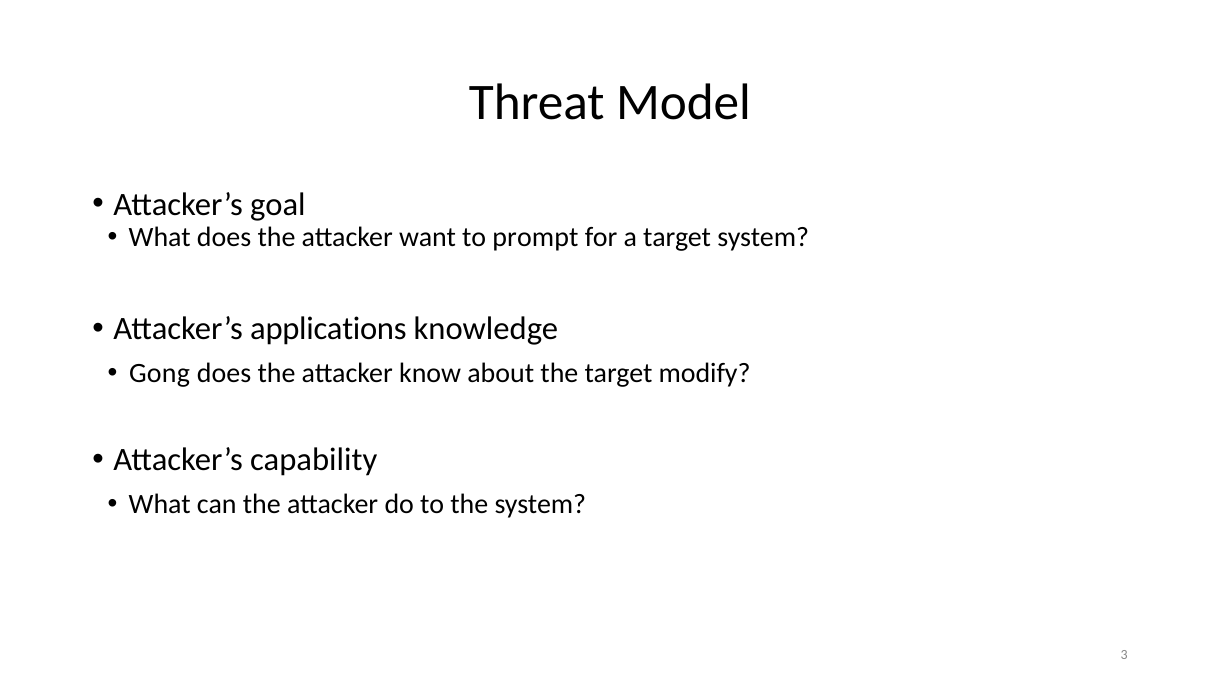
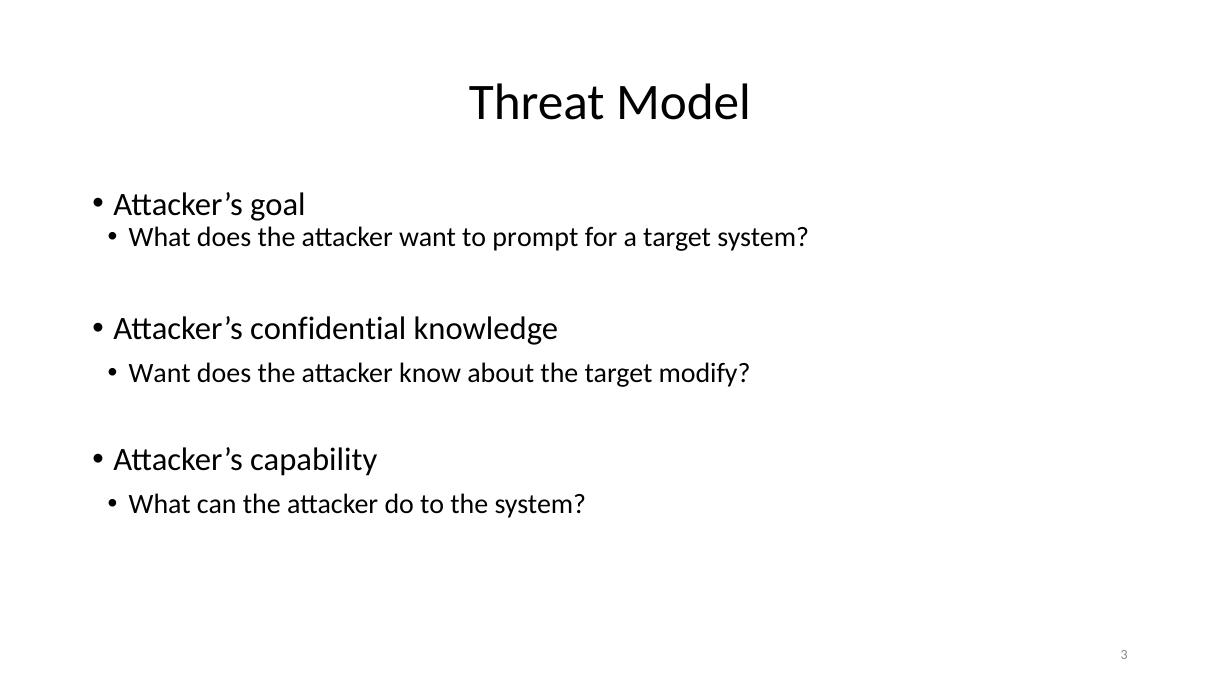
applications: applications -> confidential (328, 329)
Gong: Gong -> Want (160, 373)
